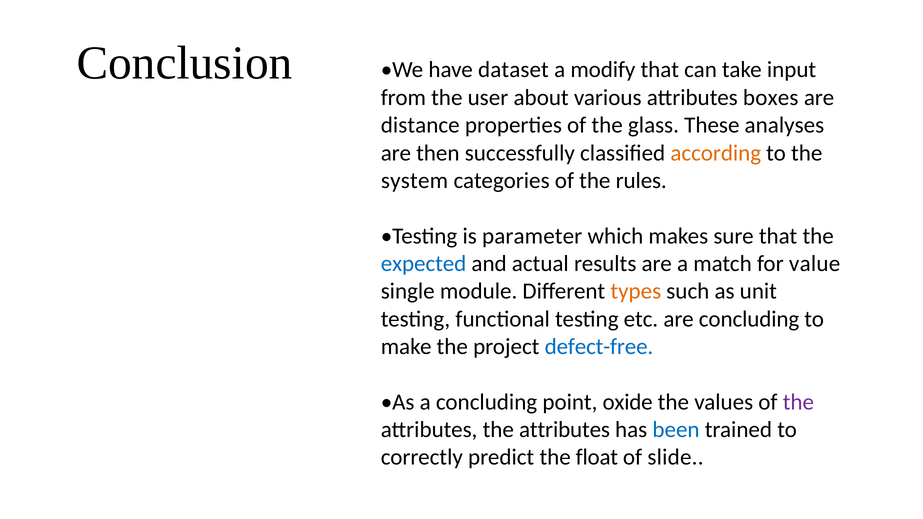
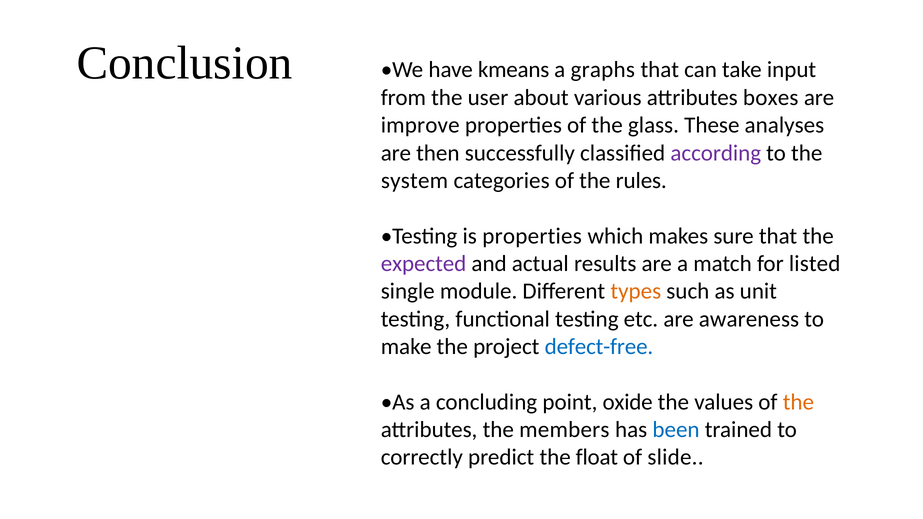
dataset: dataset -> kmeans (514, 70)
modify: modify -> graphs (603, 70)
distance: distance -> improve (420, 125)
according colour: orange -> purple (716, 153)
is parameter: parameter -> properties (532, 236)
expected colour: blue -> purple (424, 264)
value: value -> listed (815, 264)
are concluding: concluding -> awareness (749, 319)
the colour: purple -> orange (798, 402)
attributes the attributes: attributes -> members (564, 430)
